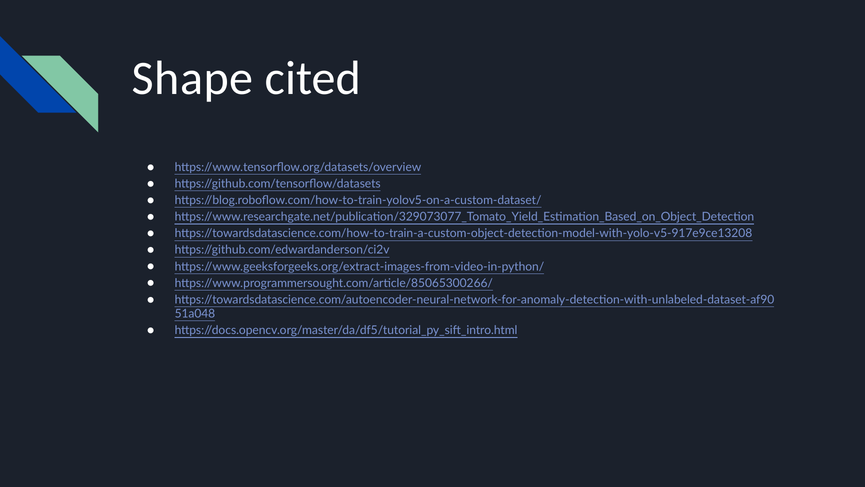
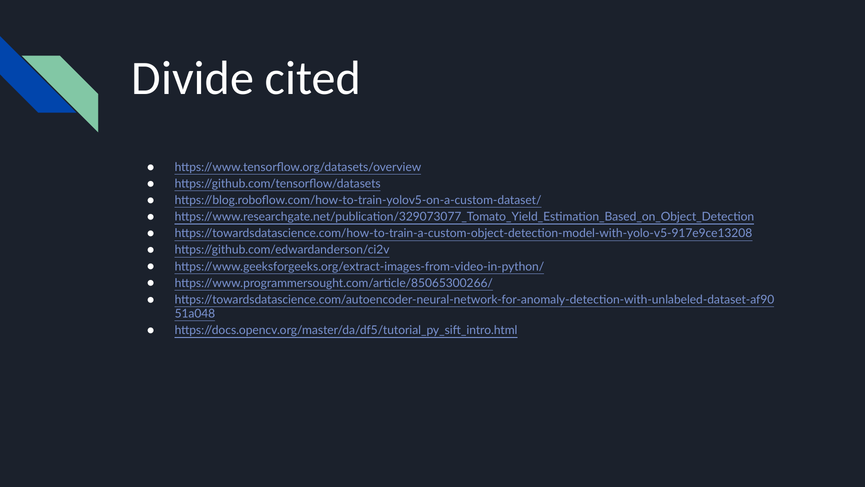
Shape: Shape -> Divide (193, 78)
